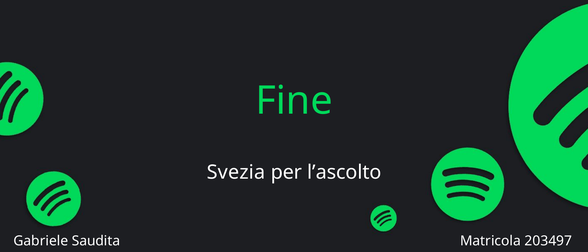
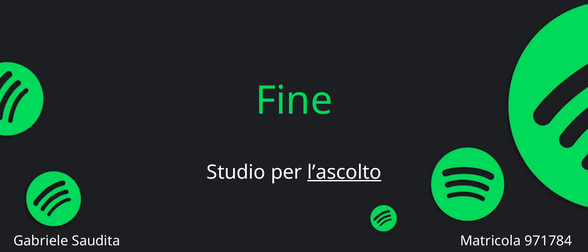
Svezia: Svezia -> Studio (236, 172)
l’ascolto underline: none -> present (344, 172)
203497: 203497 -> 971784 (548, 241)
